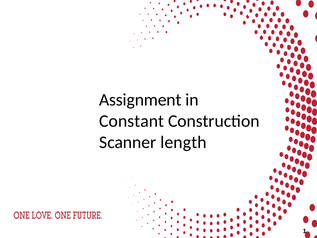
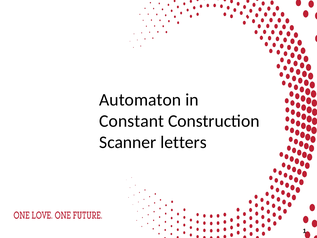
Assignment: Assignment -> Automaton (140, 100)
length: length -> letters (184, 142)
